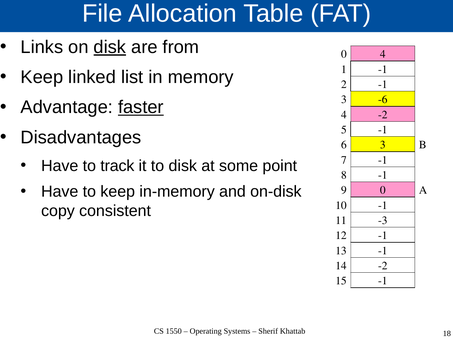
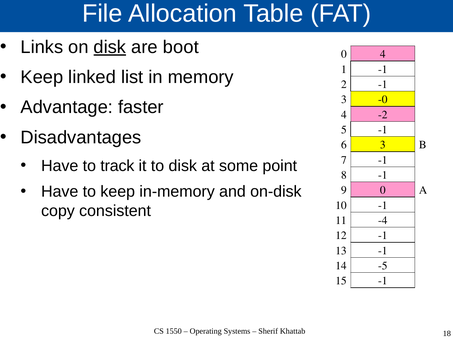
from: from -> boot (181, 47)
-6: -6 -> -0 (383, 99)
faster underline: present -> none (141, 107)
-3: -3 -> -4 (383, 220)
-2: -2 -> -5 (383, 266)
